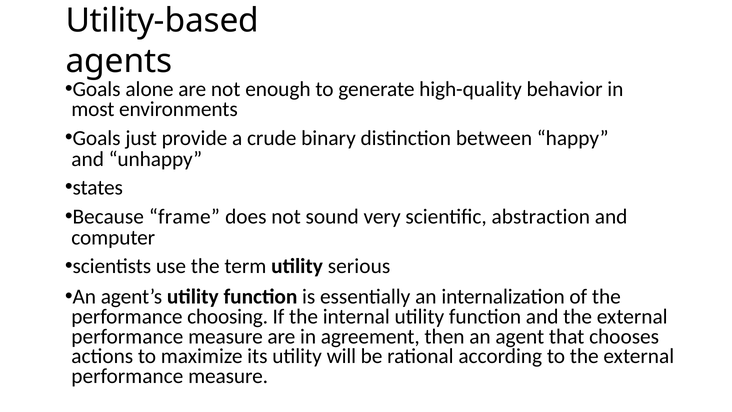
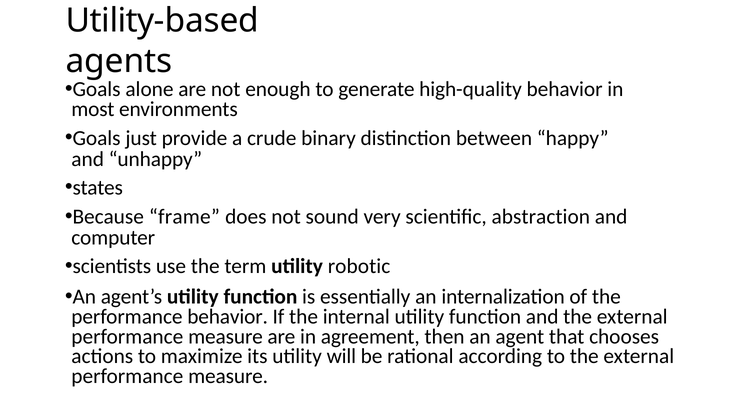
serious: serious -> robotic (359, 266)
performance choosing: choosing -> behavior (228, 317)
